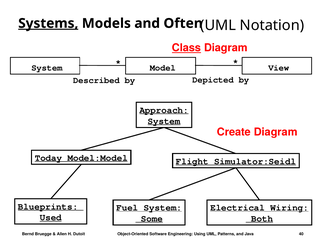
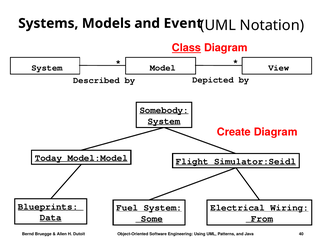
Systems underline: present -> none (48, 23)
Often: Often -> Event (183, 23)
Approach: Approach -> Somebody (164, 110)
Used: Used -> Data (51, 217)
Both: Both -> From (262, 218)
